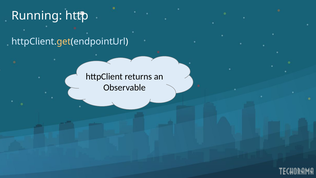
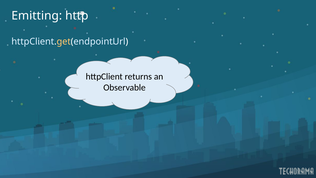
Running: Running -> Emitting (37, 16)
